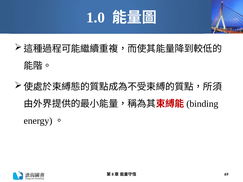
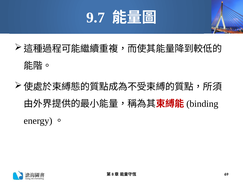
1.0: 1.0 -> 9.7 (96, 18)
